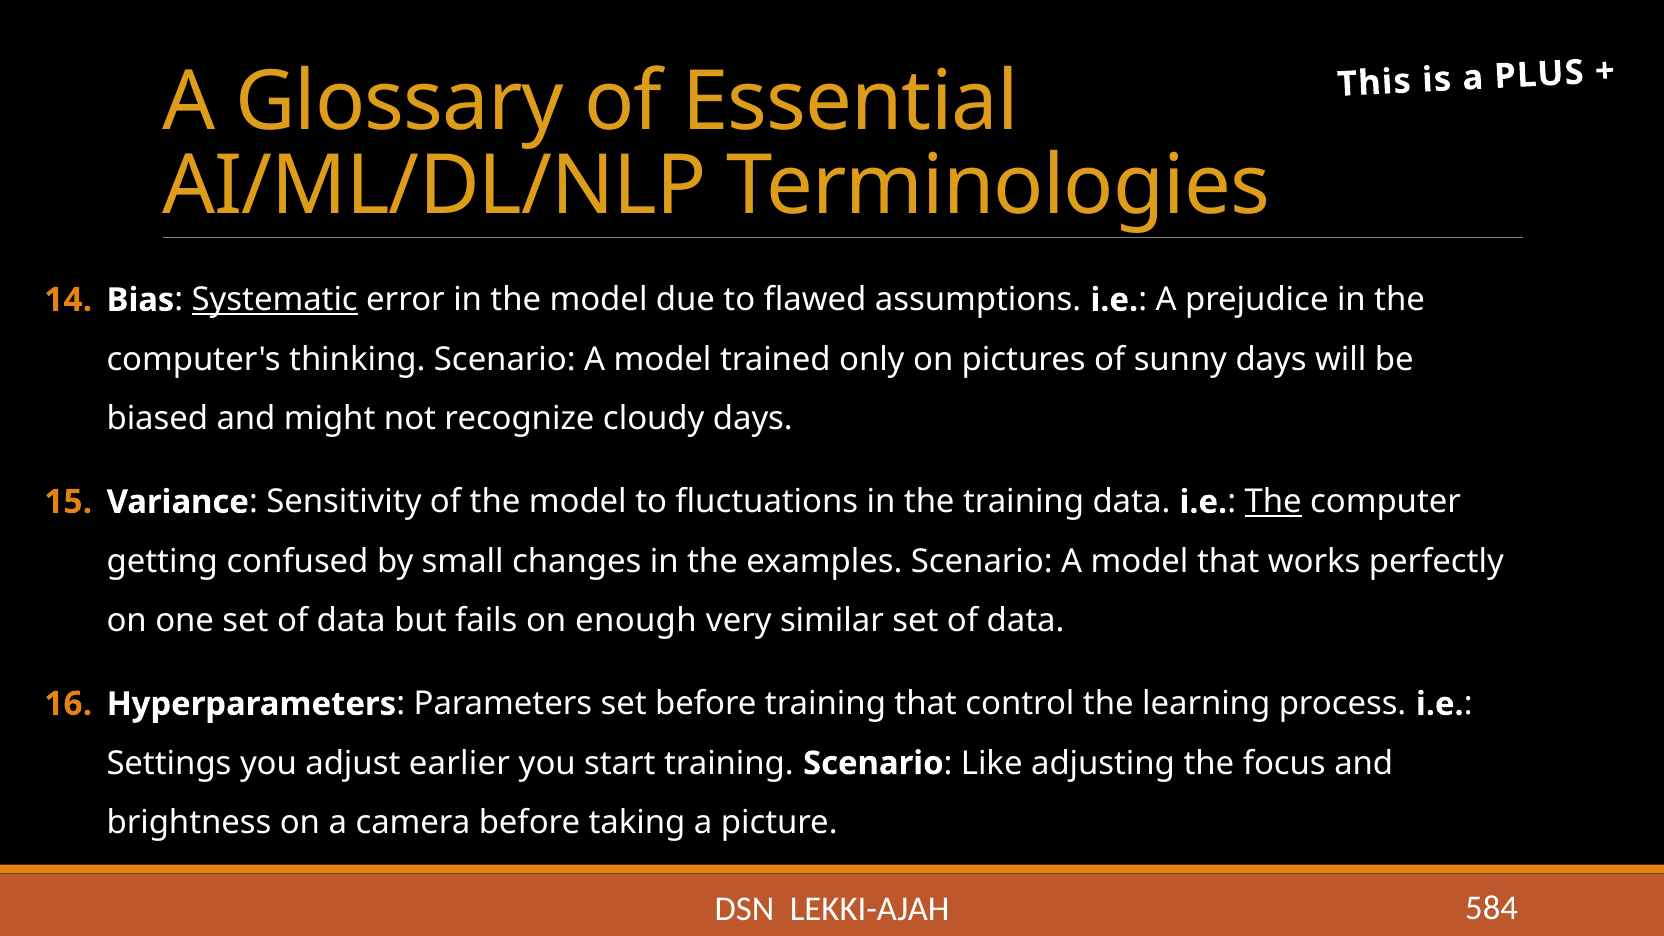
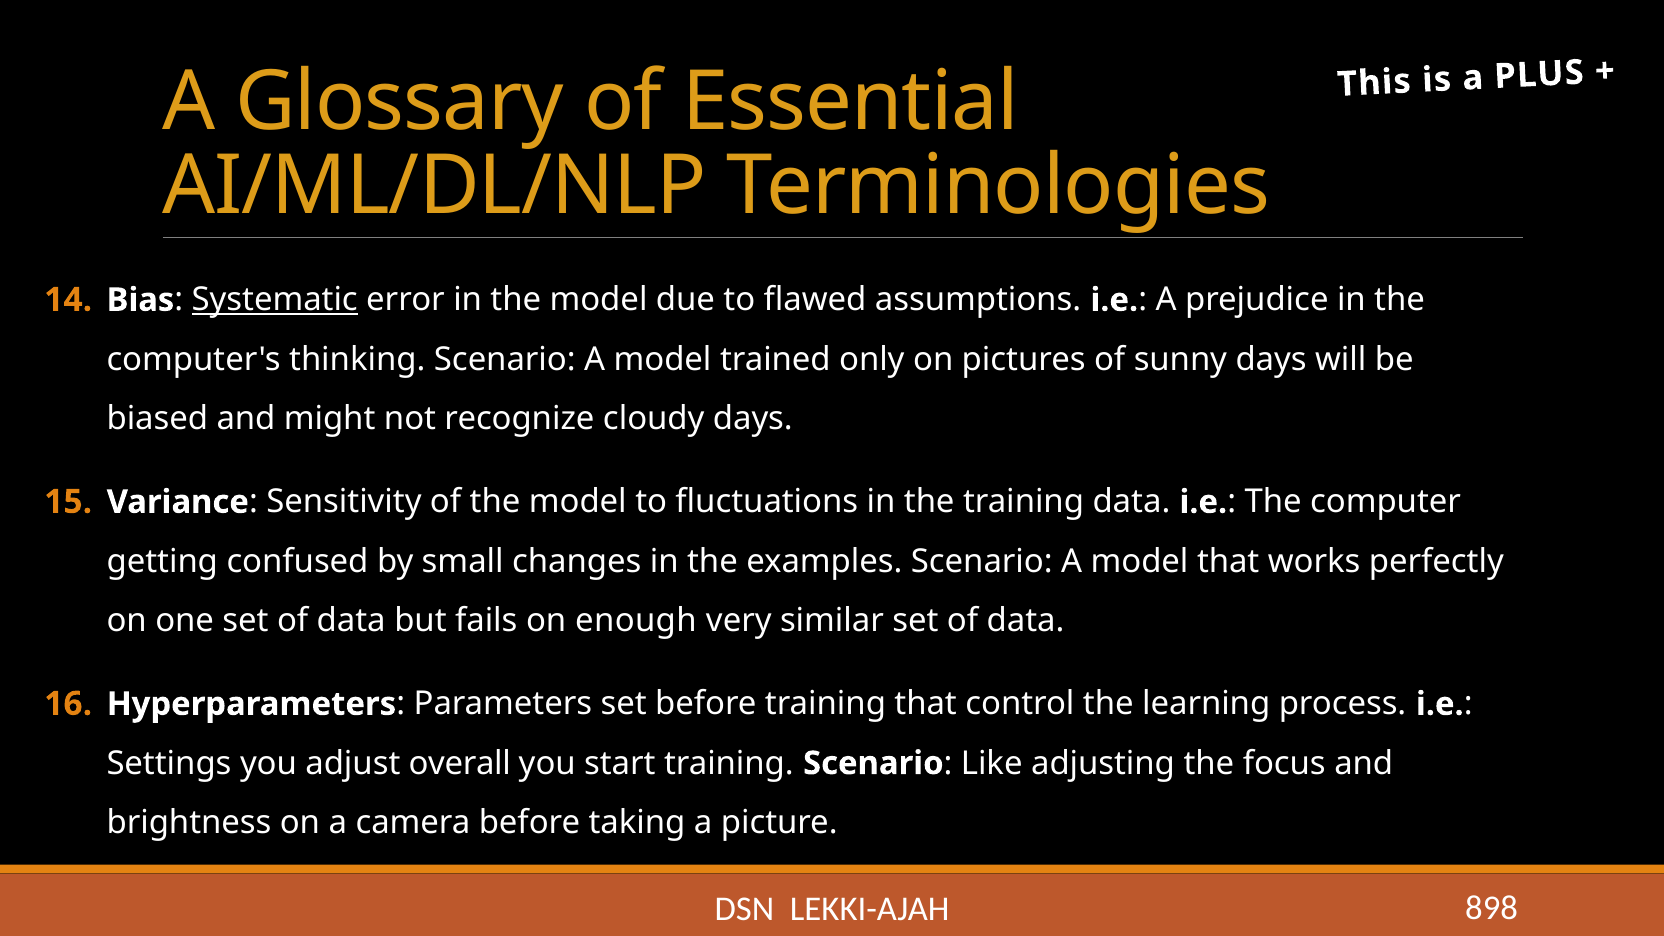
The underline: present -> none (1273, 502)
earlier: earlier -> overall (460, 763)
584: 584 -> 898 (1492, 909)
